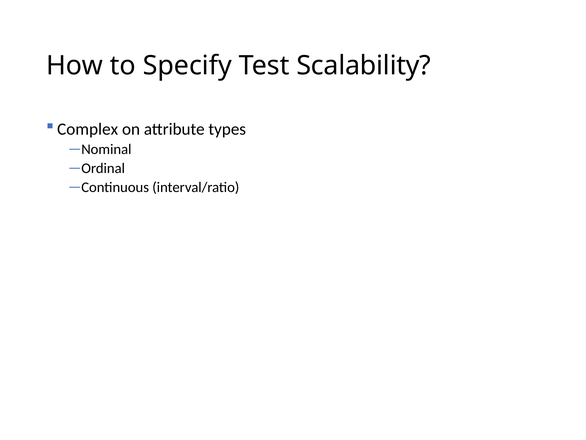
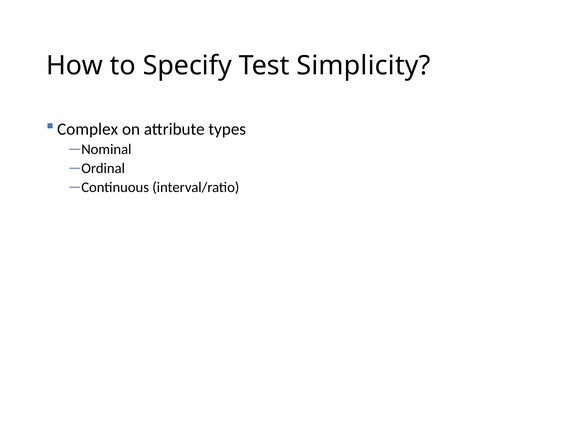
Scalability: Scalability -> Simplicity (363, 66)
